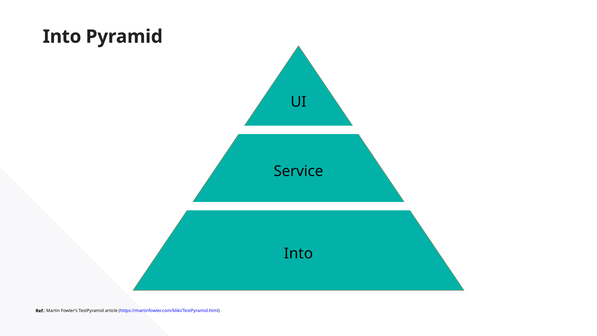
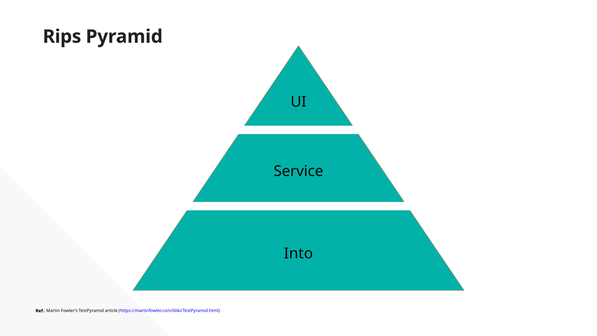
Into: Into -> Rips (62, 37)
